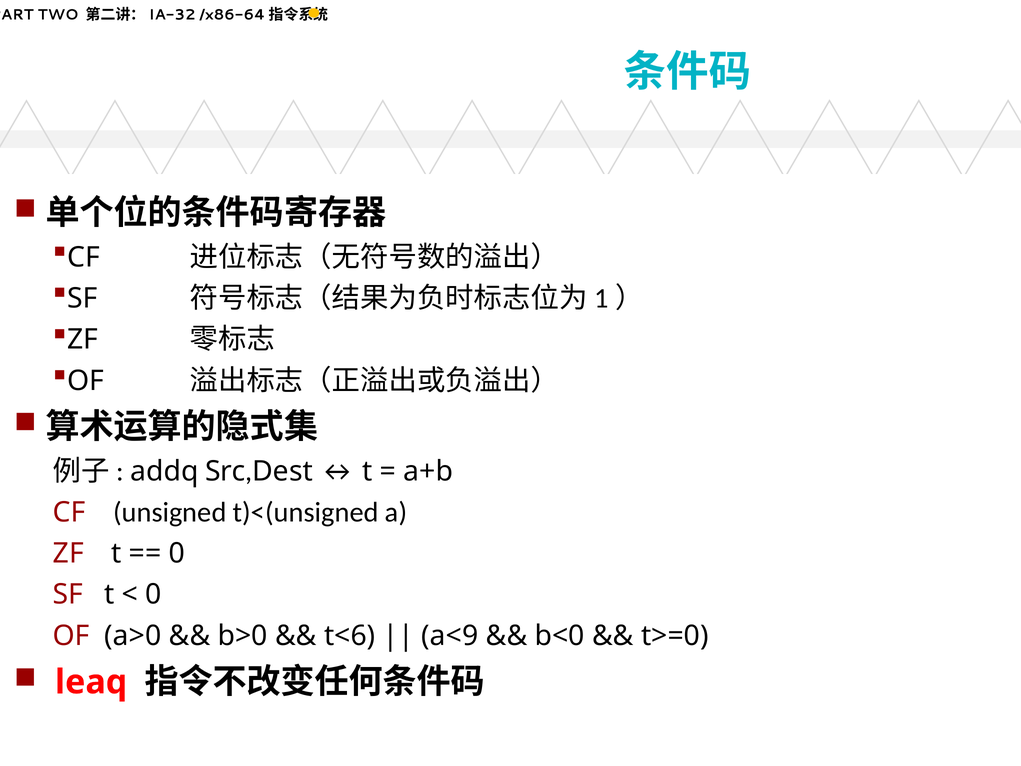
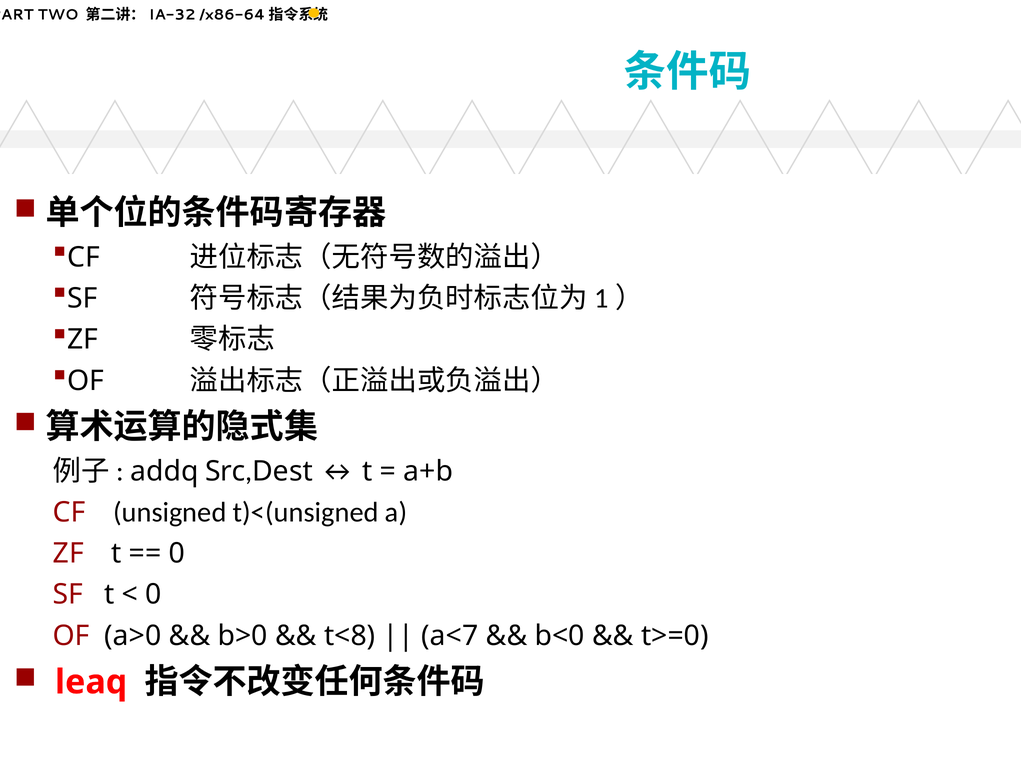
t<6: t<6 -> t<8 (350, 636)
a<9: a<9 -> a<7 (450, 636)
